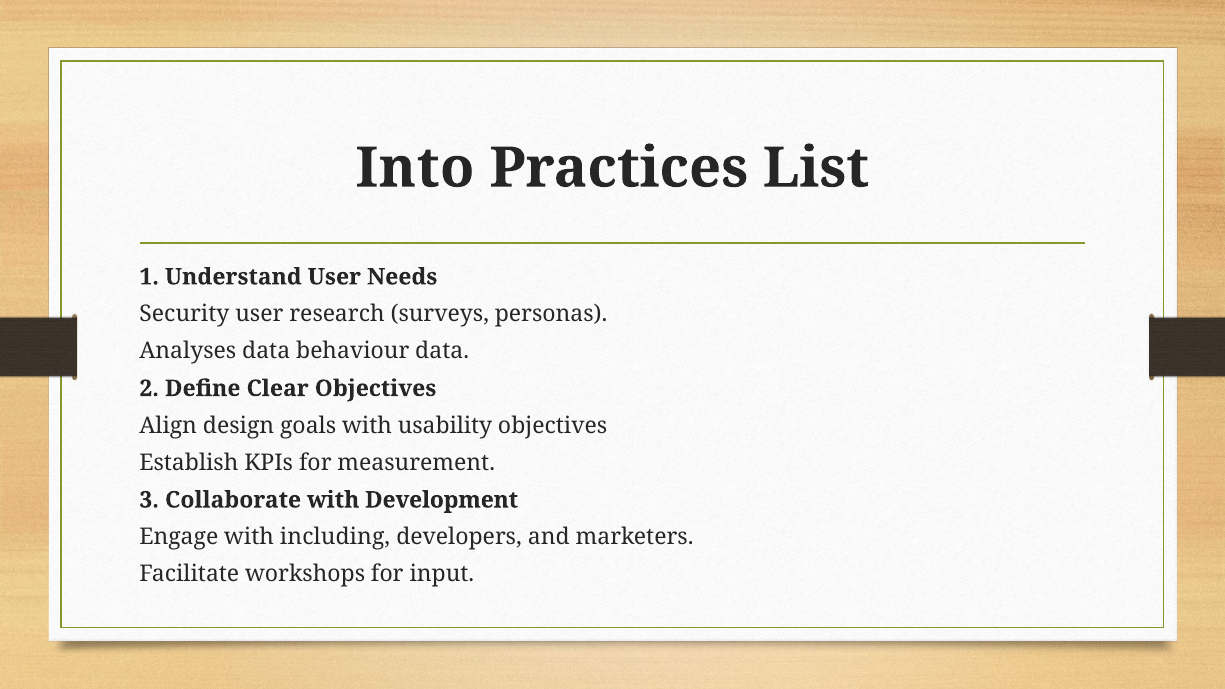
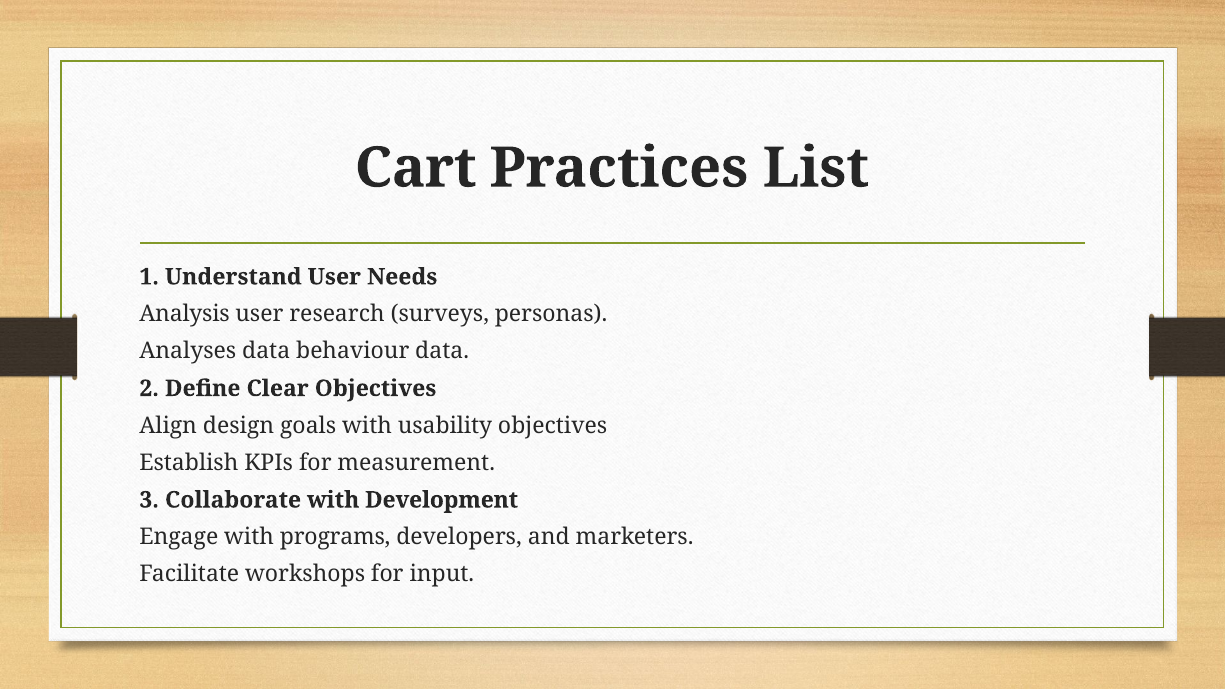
Into: Into -> Cart (416, 168)
Security: Security -> Analysis (185, 314)
including: including -> programs (335, 537)
